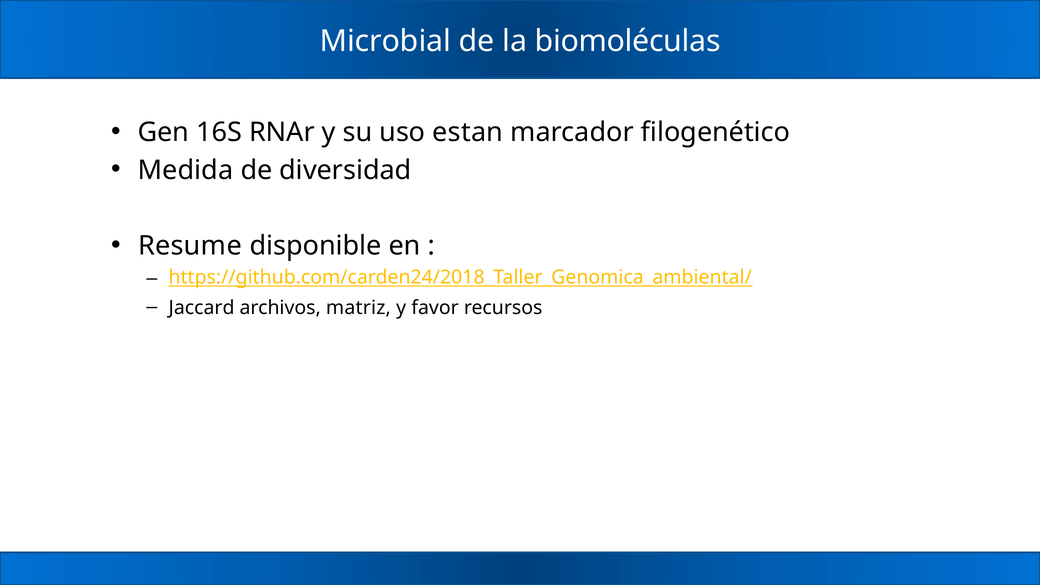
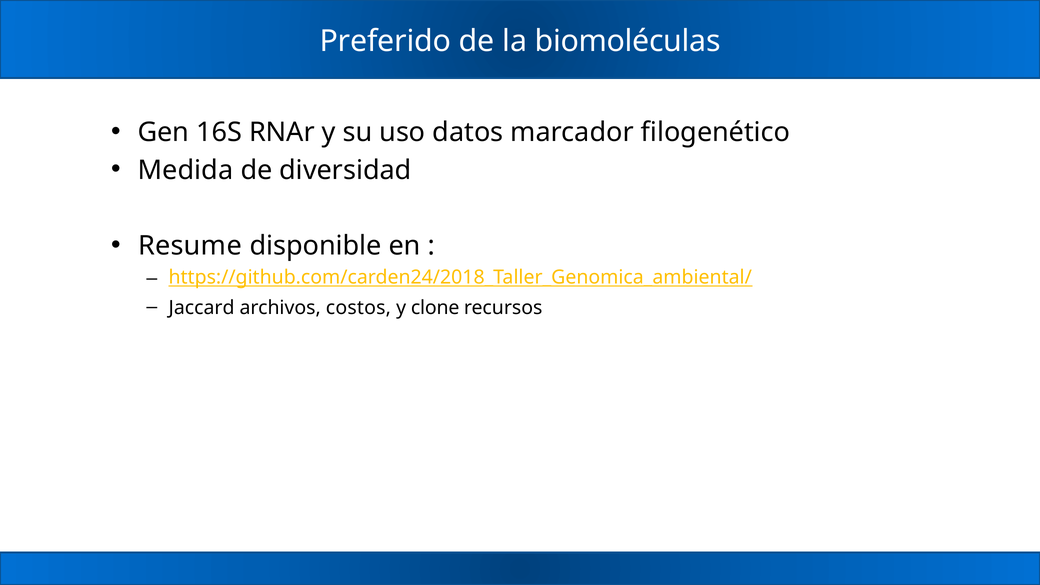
Microbial: Microbial -> Preferido (385, 41)
estan: estan -> datos (468, 132)
matriz: matriz -> costos (358, 308)
favor: favor -> clone (435, 308)
